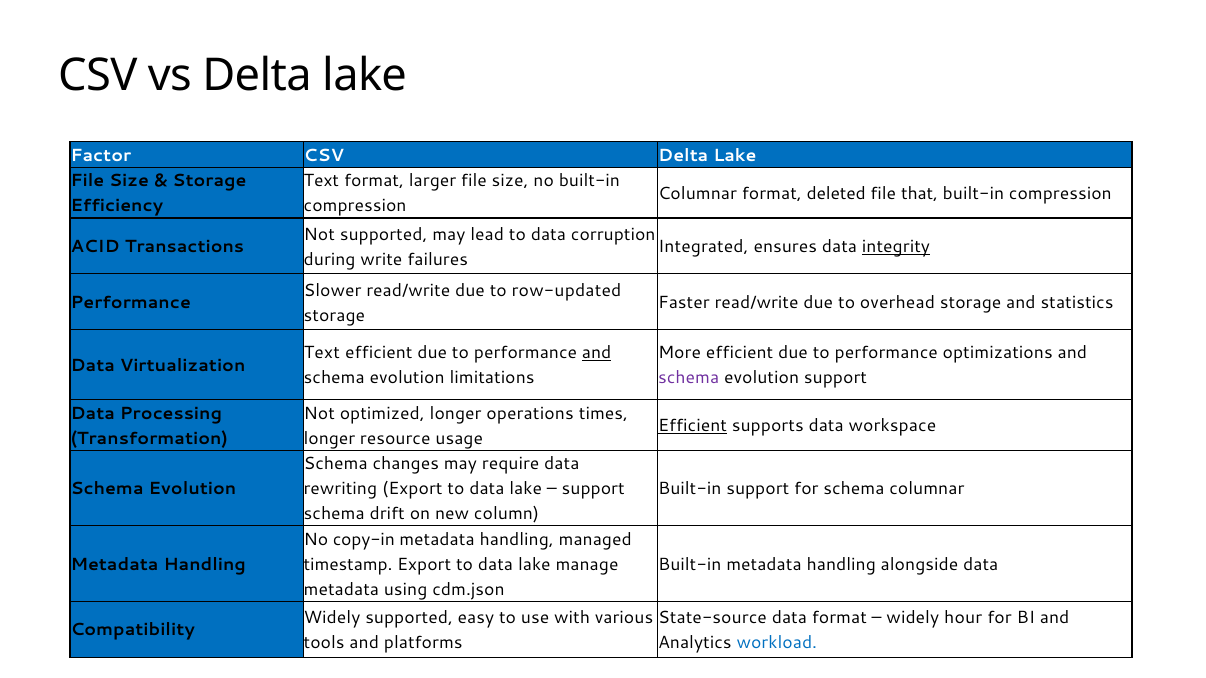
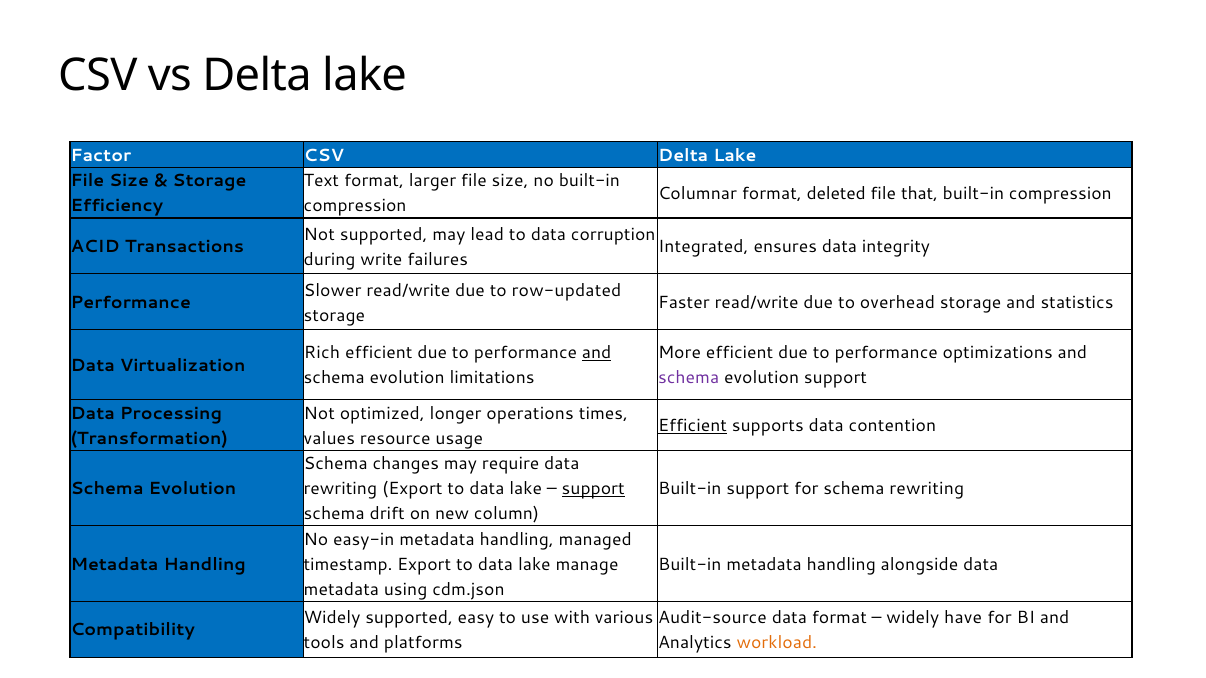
integrity underline: present -> none (896, 247)
Text: Text -> Rich (322, 353)
workspace: workspace -> contention (892, 426)
longer: longer -> values (329, 438)
support underline: none -> present (593, 489)
schema columnar: columnar -> rewriting (927, 489)
copy-in: copy-in -> easy-in (364, 540)
State-source: State-source -> Audit-source (712, 618)
hour: hour -> have (963, 618)
workload colour: blue -> orange (777, 643)
